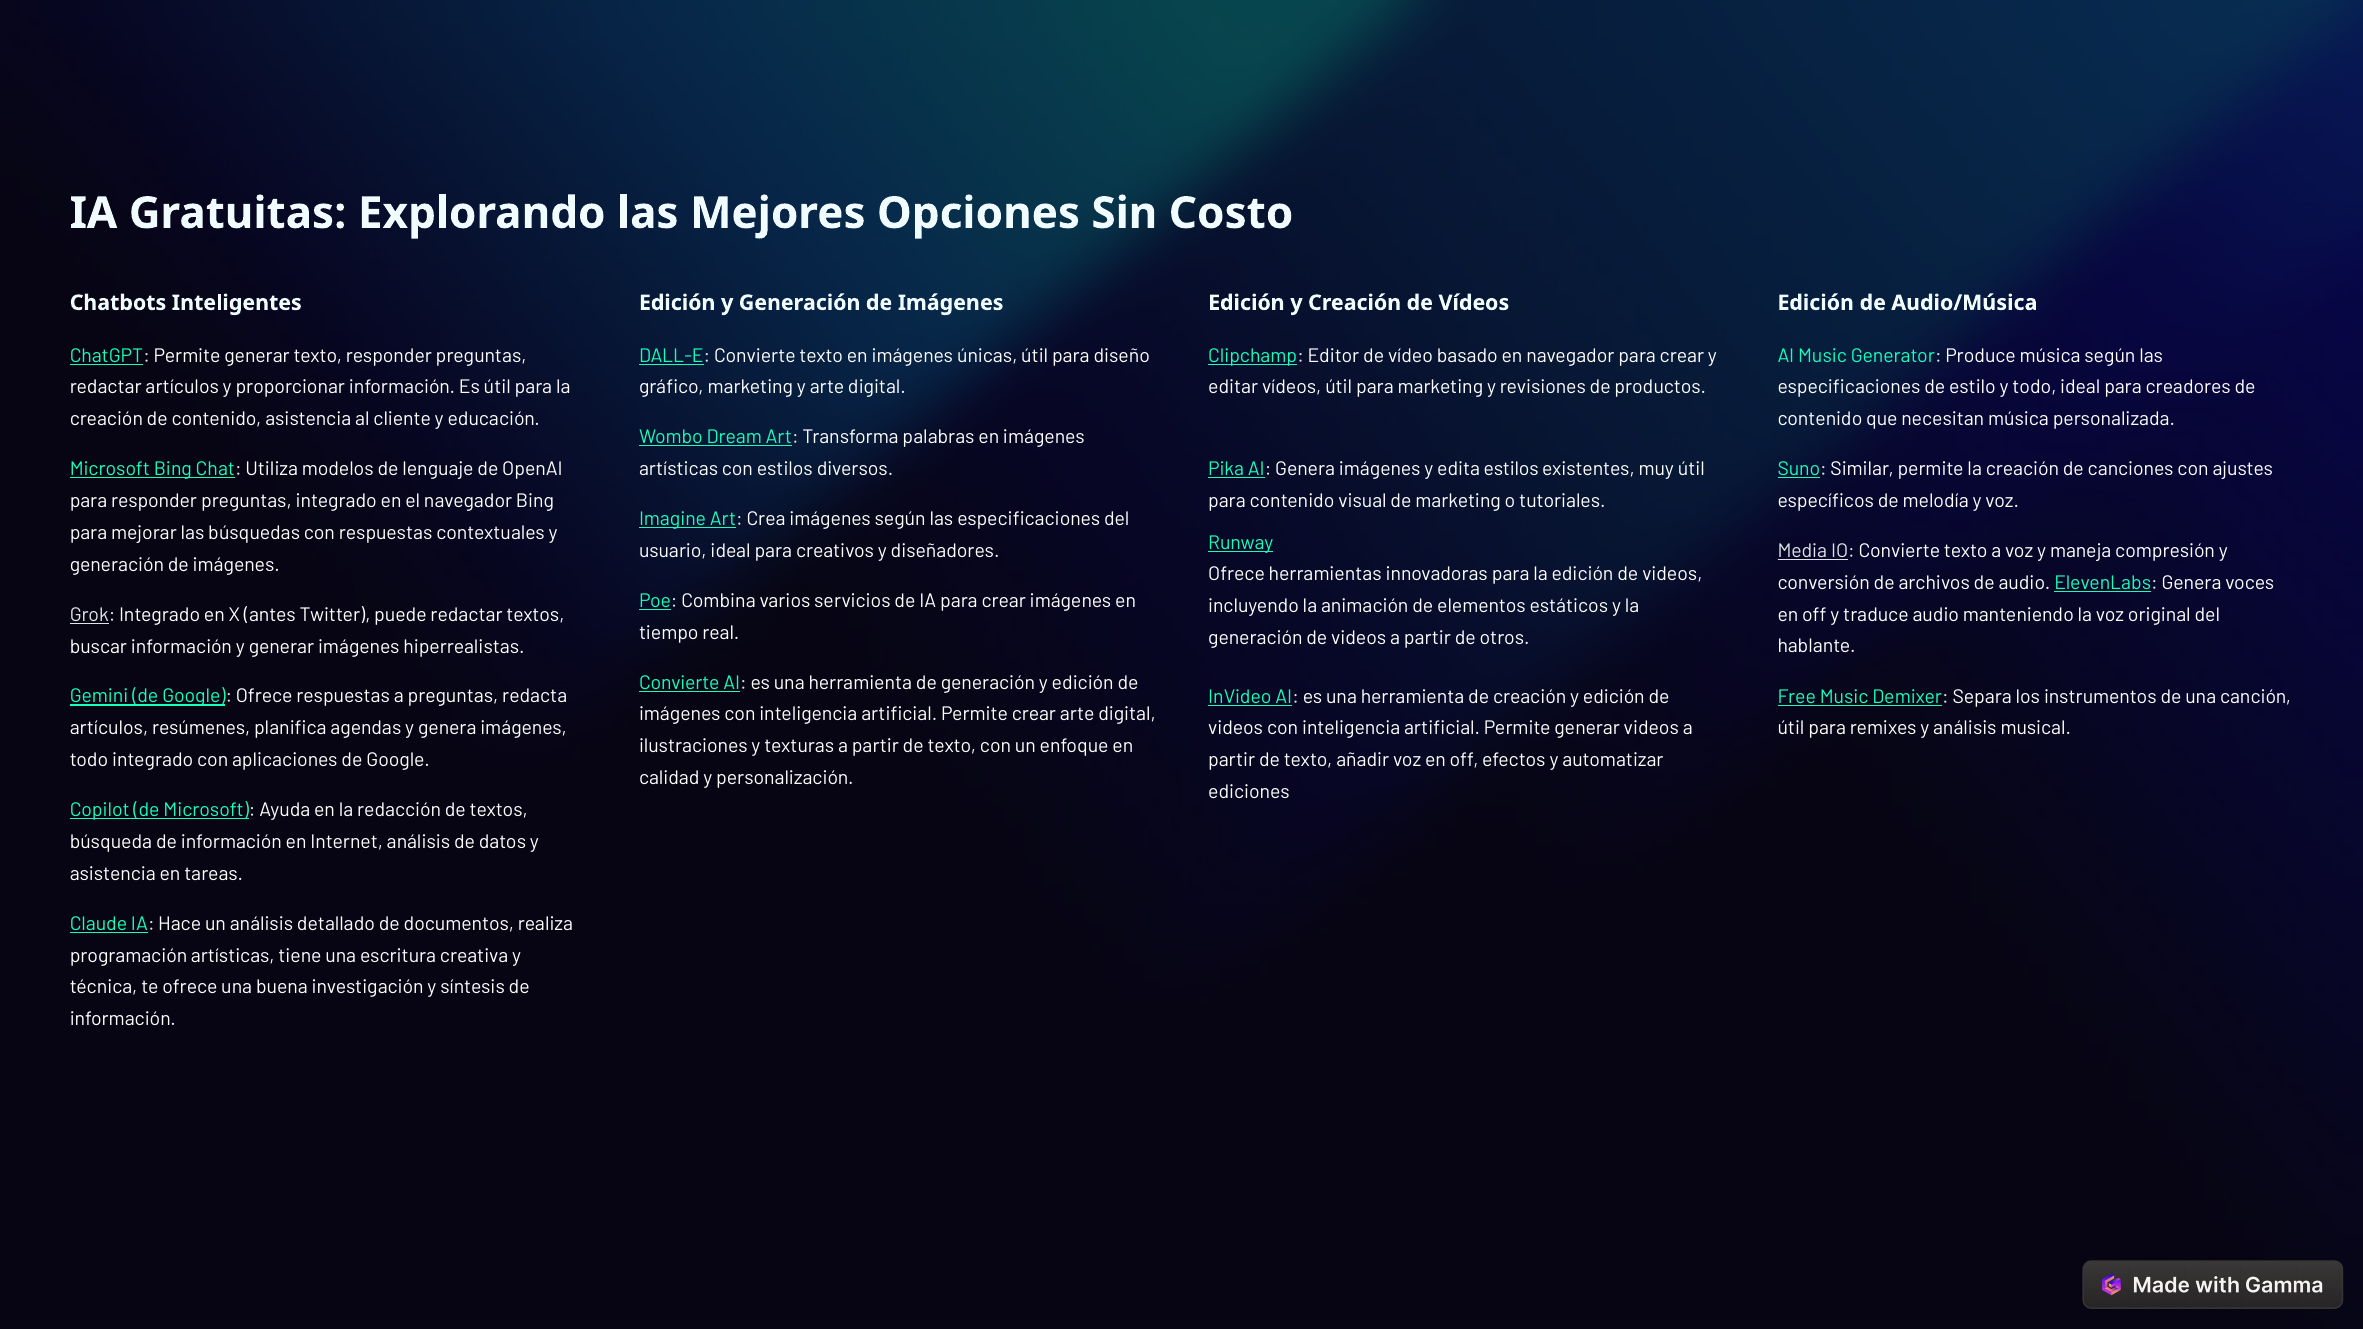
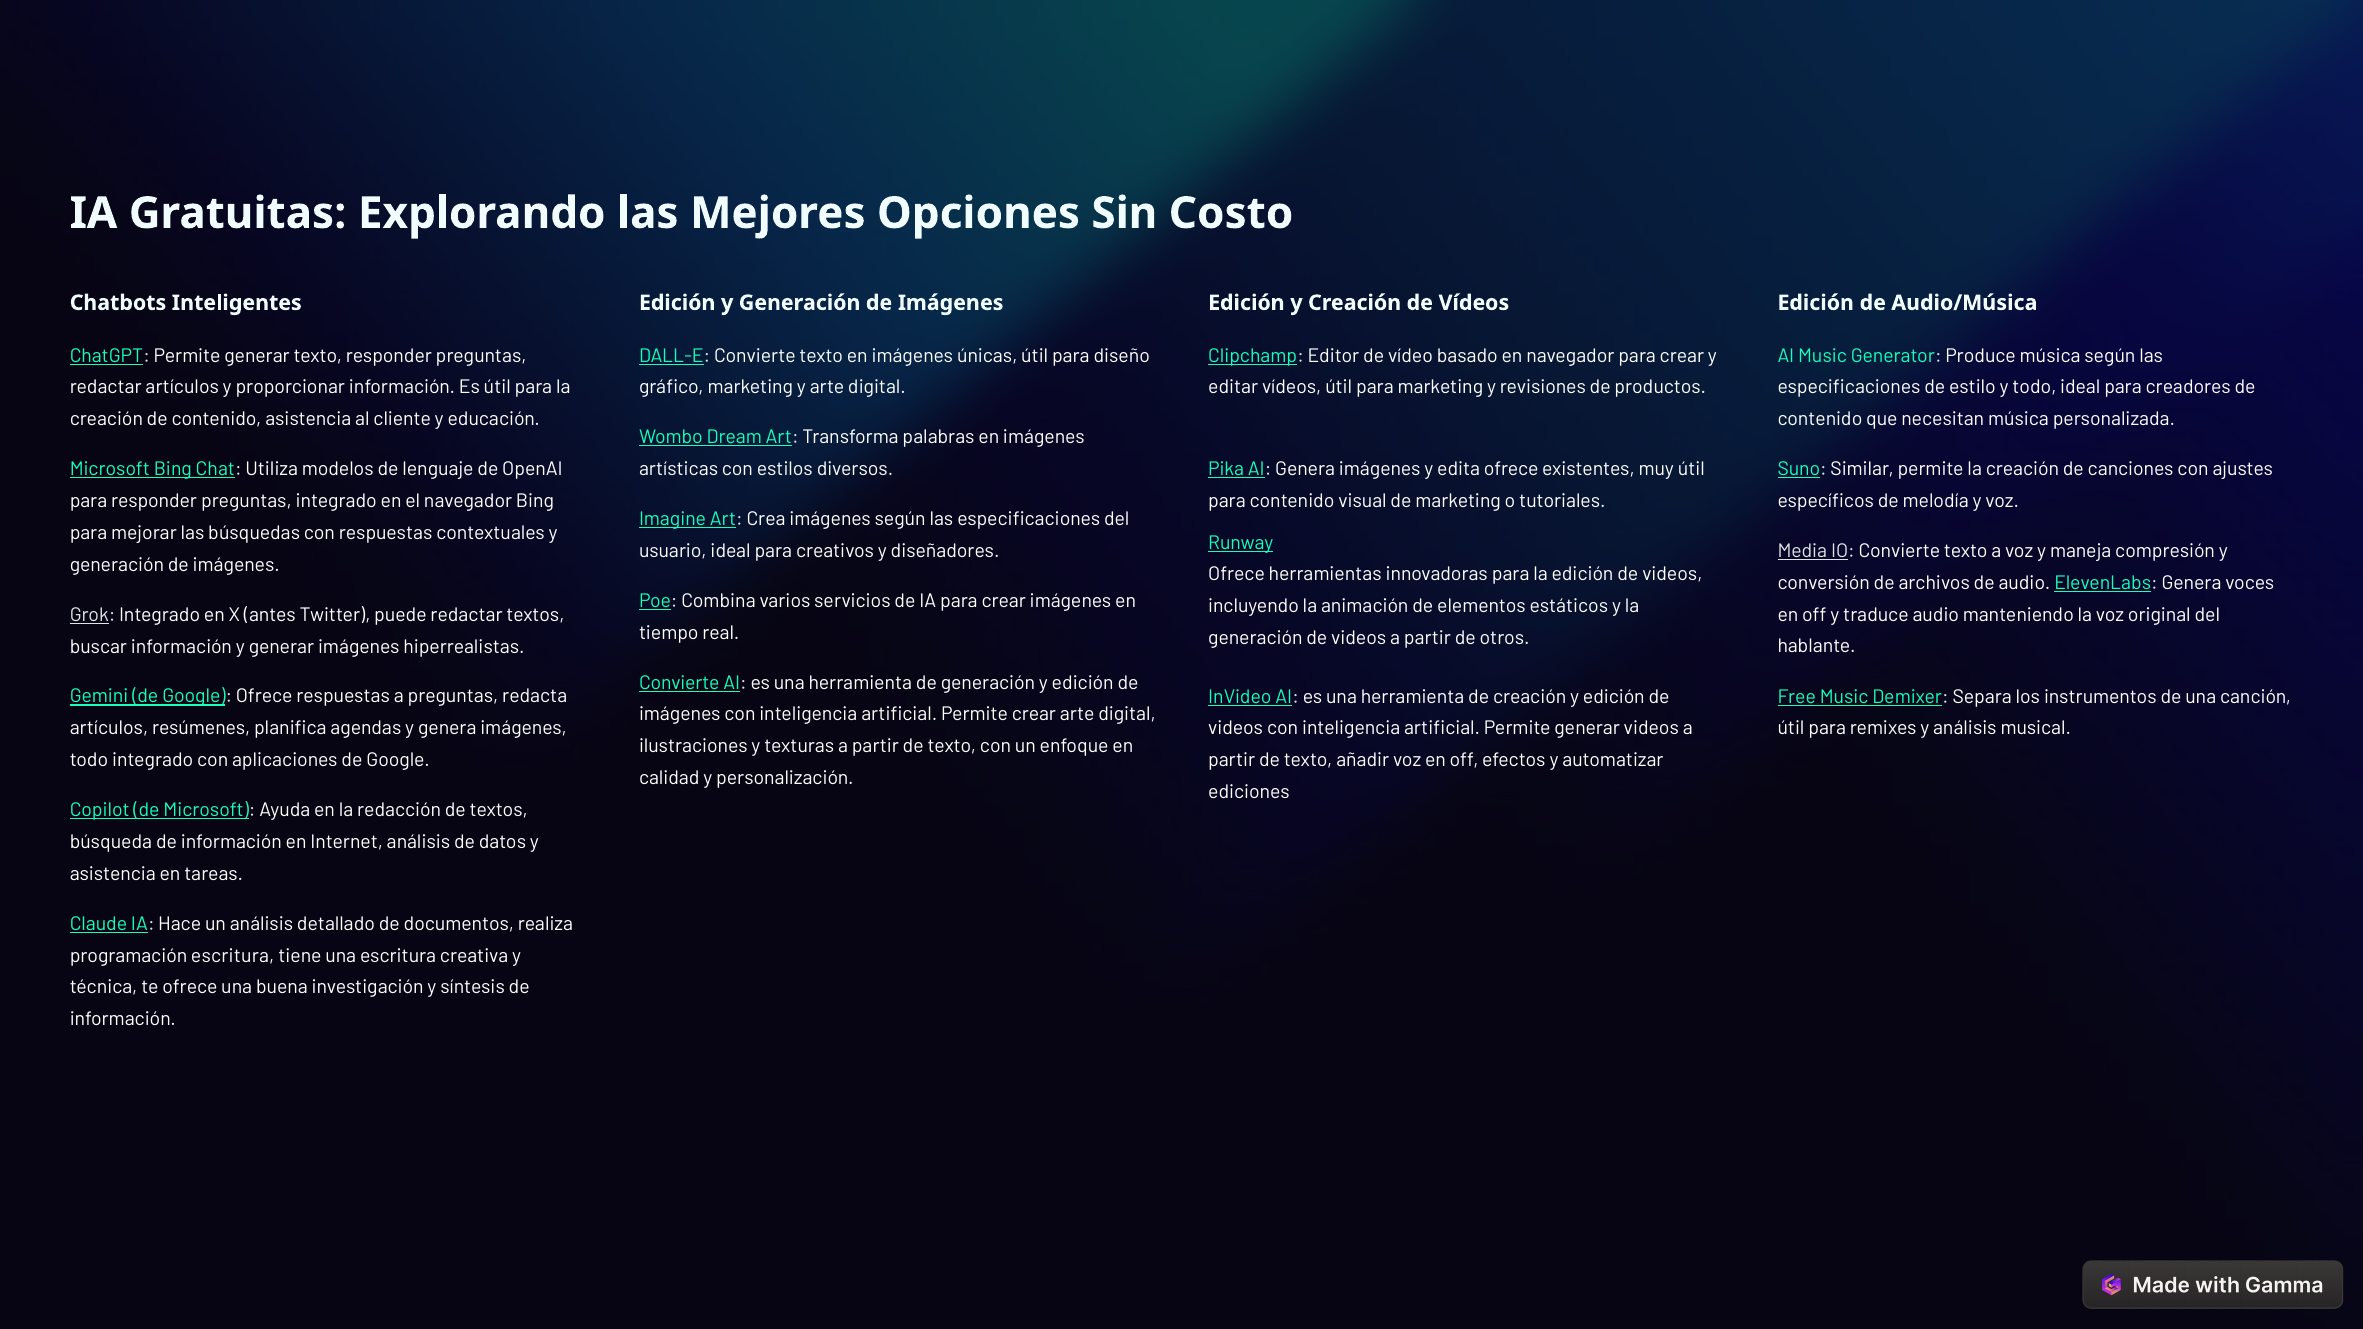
edita estilos: estilos -> ofrece (1511, 469)
programación artísticas: artísticas -> escritura (233, 956)
